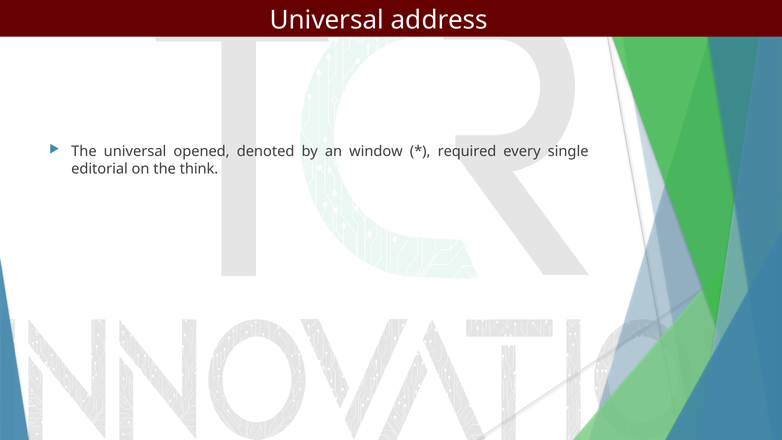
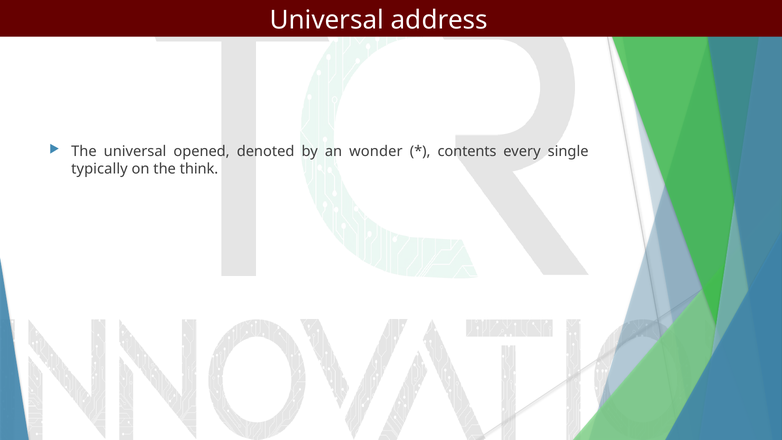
window: window -> wonder (376, 151)
required: required -> contents (467, 151)
editorial: editorial -> typically (99, 169)
